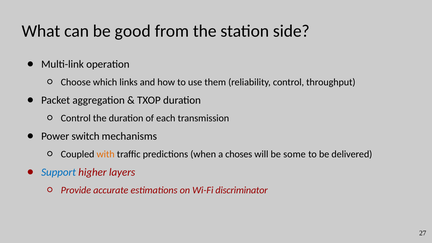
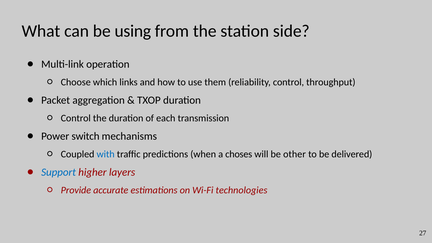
good: good -> using (133, 31)
with colour: orange -> blue (106, 154)
some: some -> other (295, 154)
discriminator: discriminator -> technologies (241, 190)
